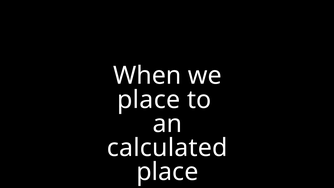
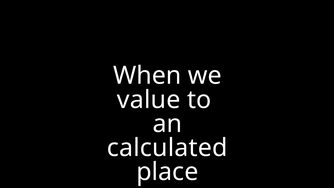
place: place -> value (149, 100)
